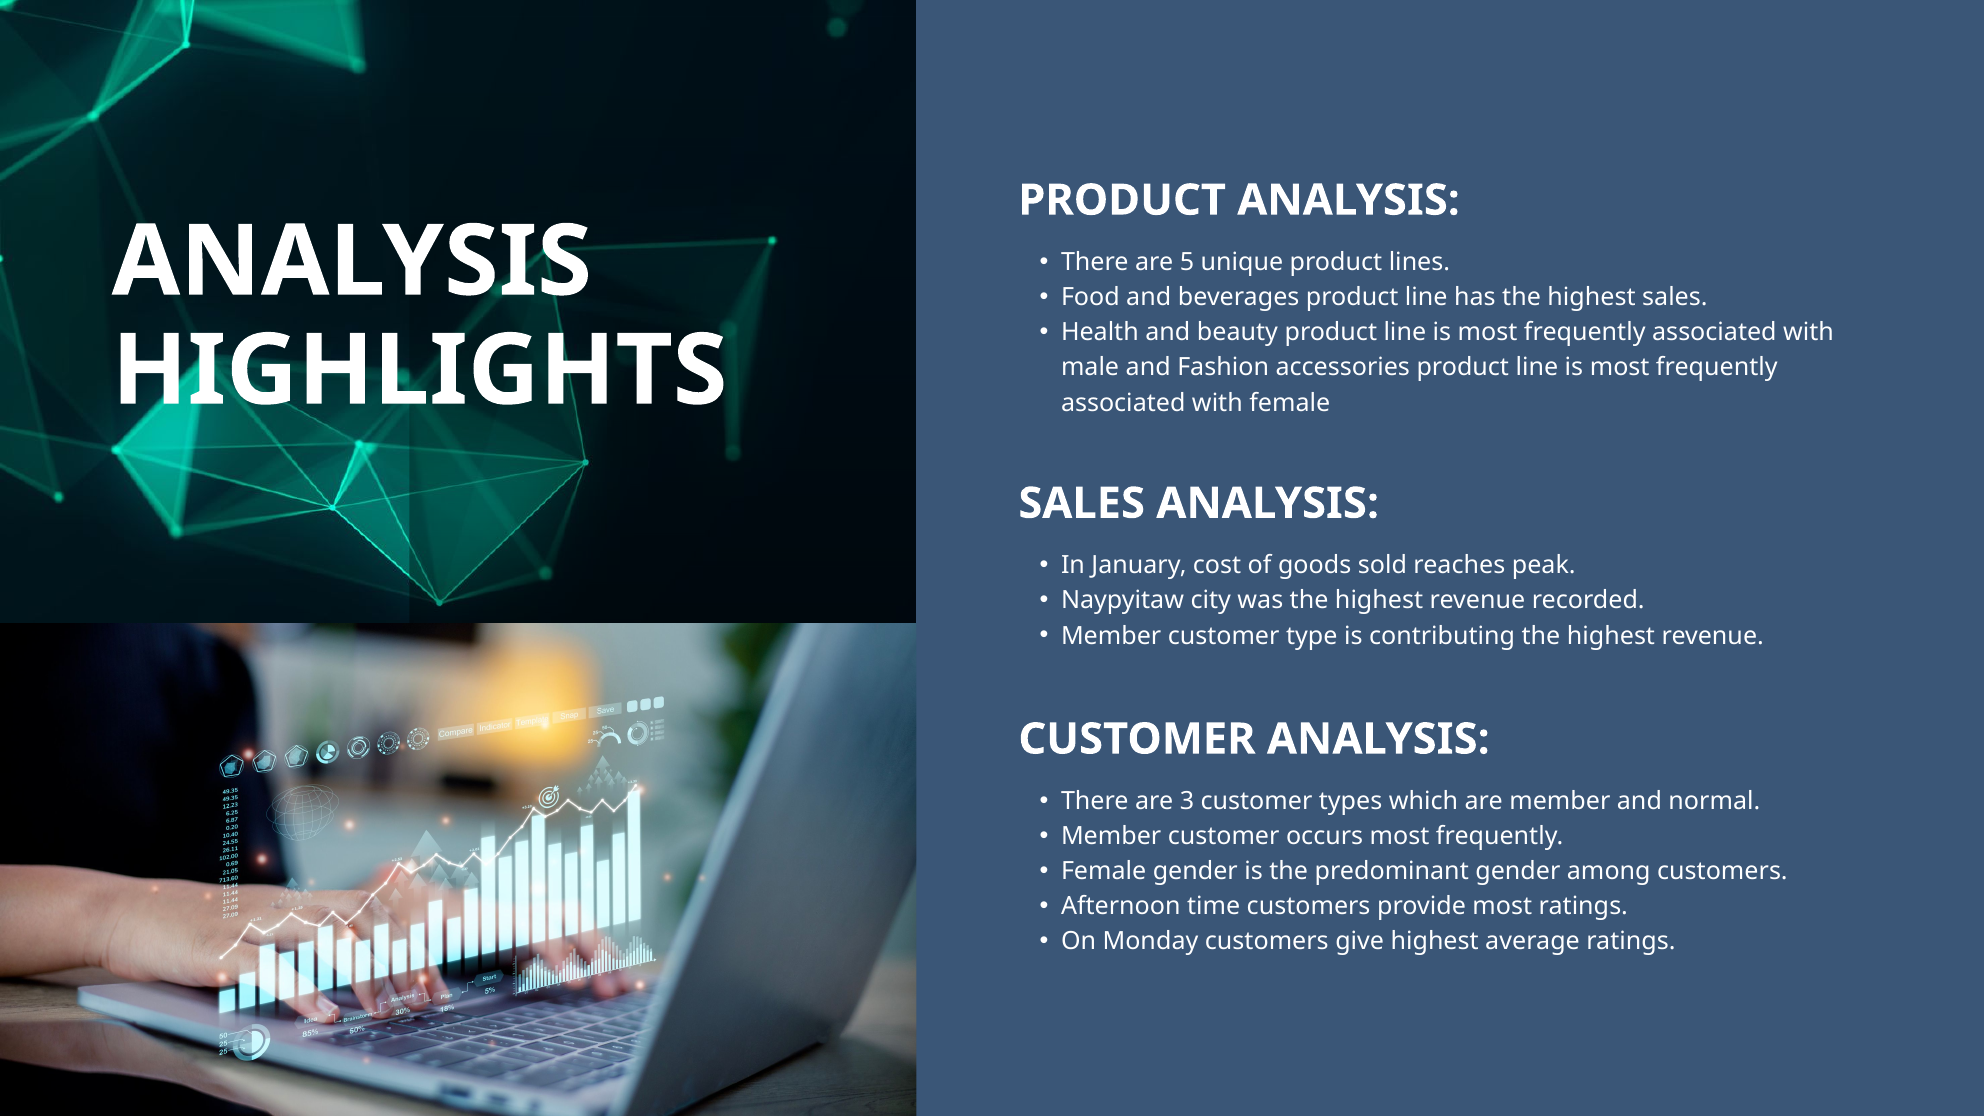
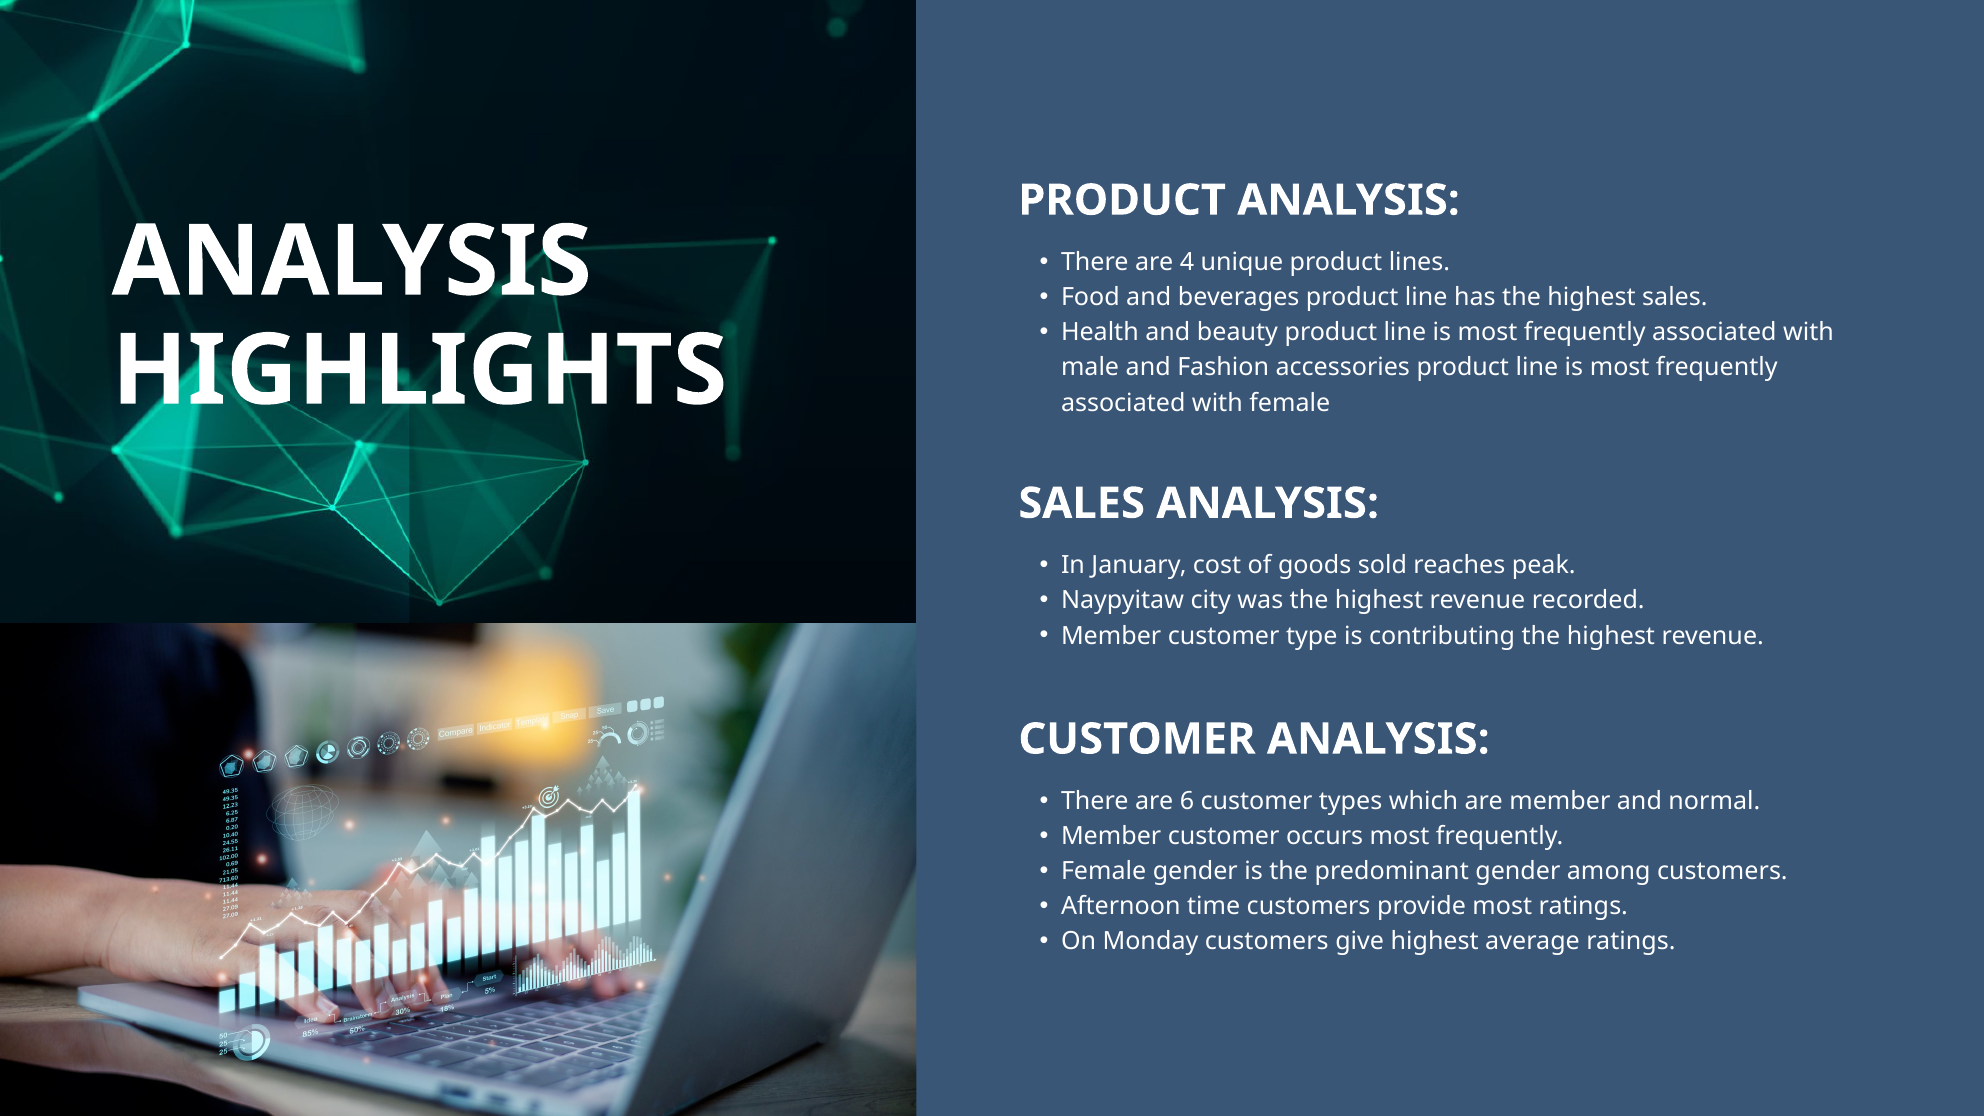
5: 5 -> 4 (1187, 262)
3: 3 -> 6 (1187, 801)
